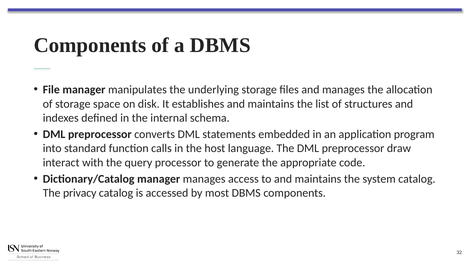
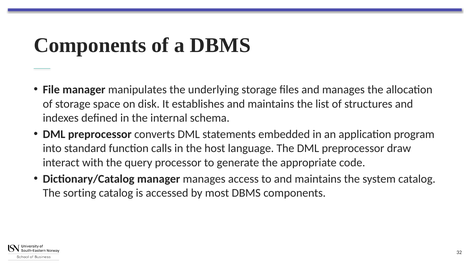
privacy: privacy -> sorting (80, 193)
